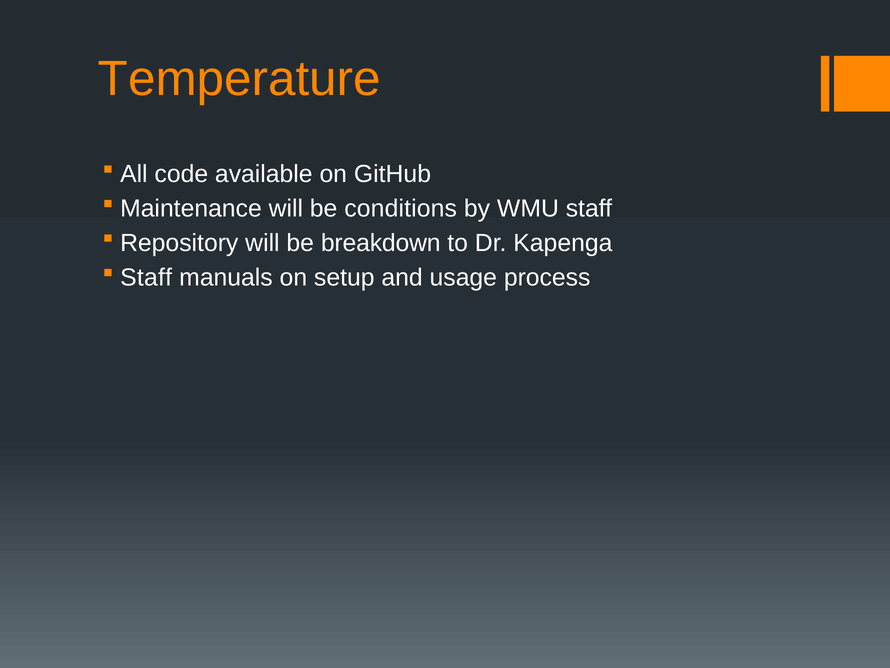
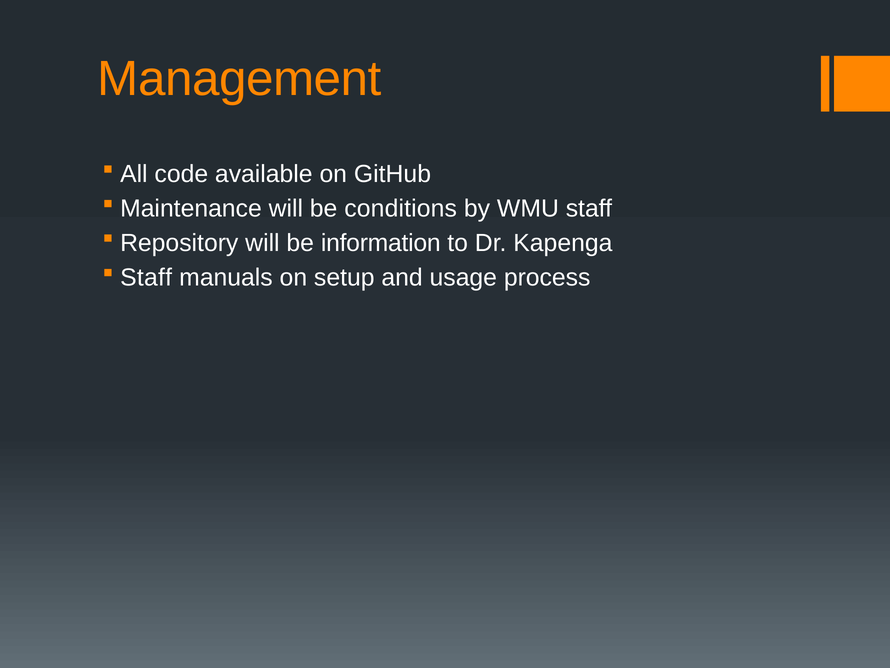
Temperature: Temperature -> Management (239, 79)
breakdown: breakdown -> information (381, 243)
